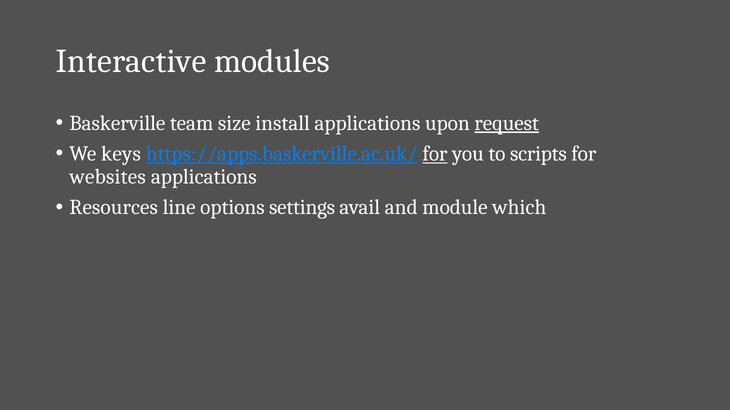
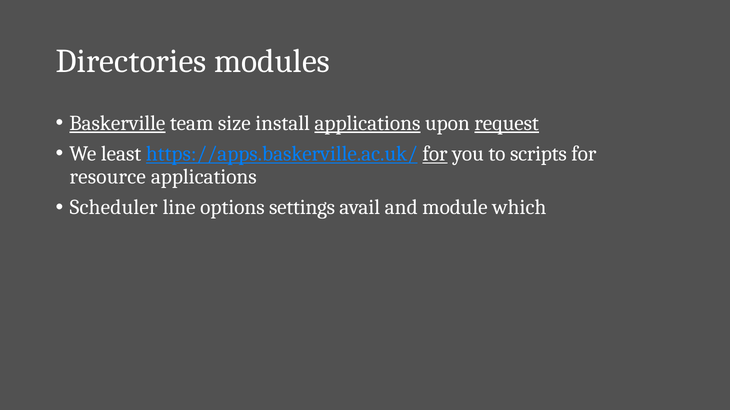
Interactive: Interactive -> Directories (131, 61)
Baskerville underline: none -> present (117, 123)
applications underline: none -> present (367, 123)
keys: keys -> least (121, 154)
websites: websites -> resource (108, 177)
Resources: Resources -> Scheduler (114, 208)
